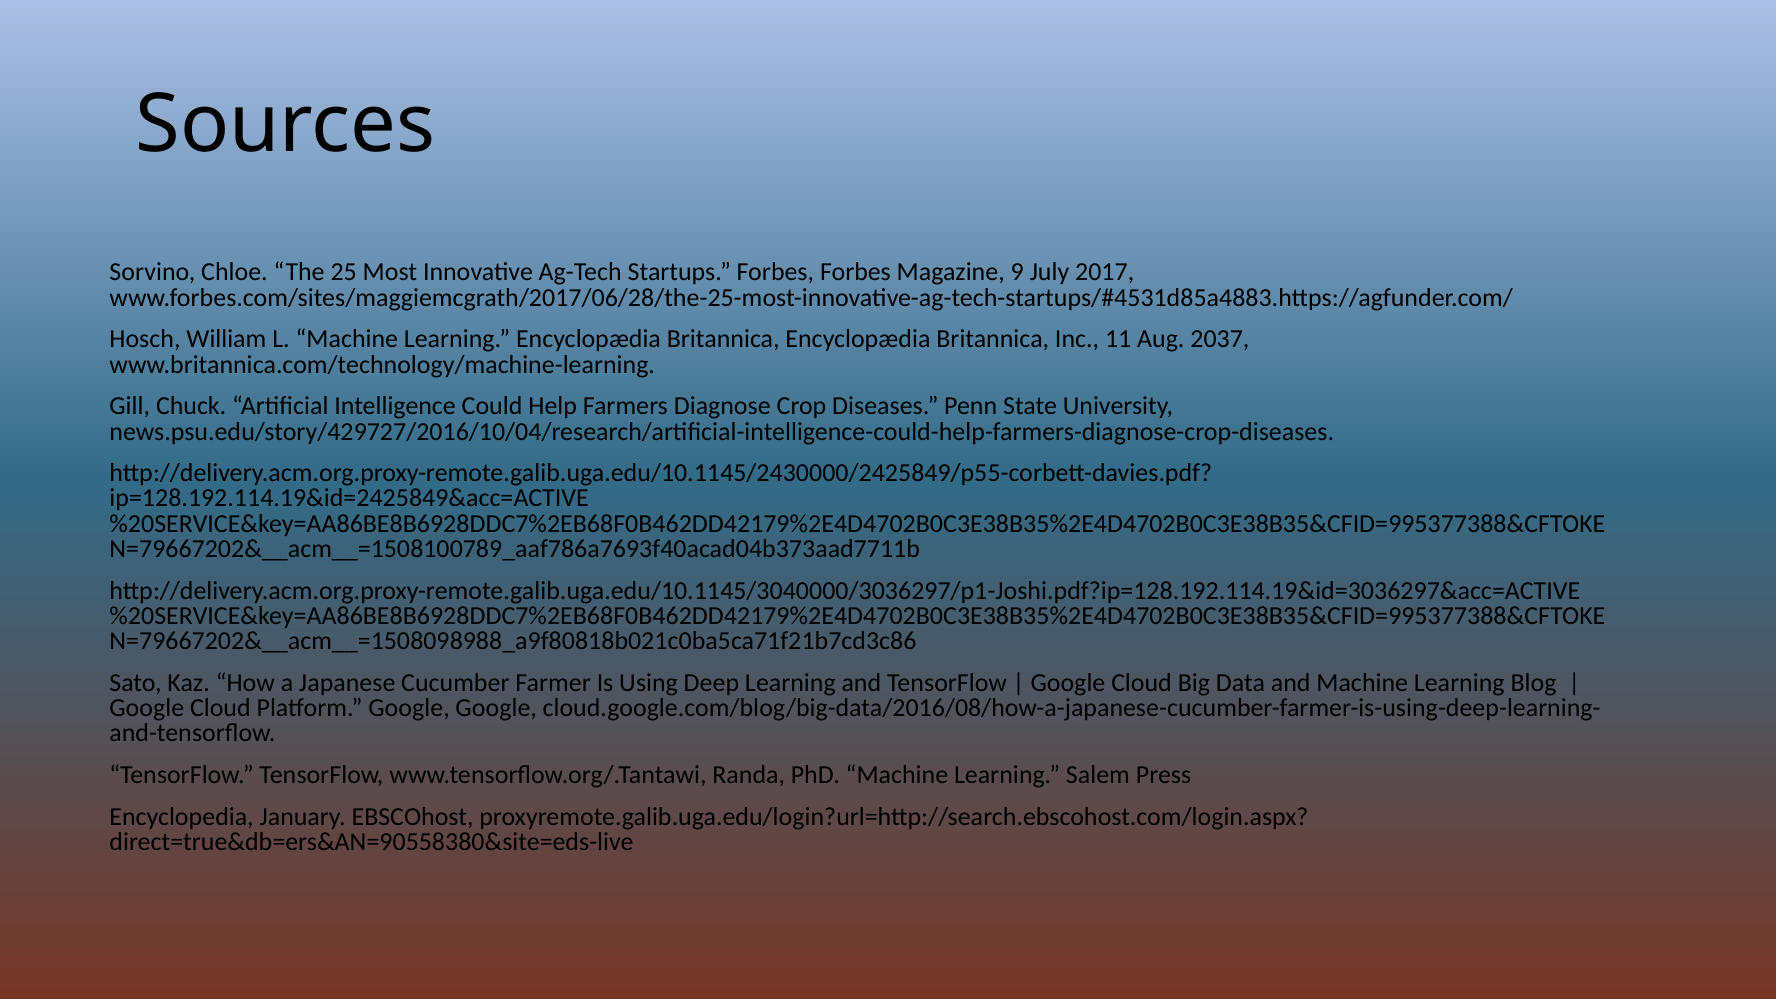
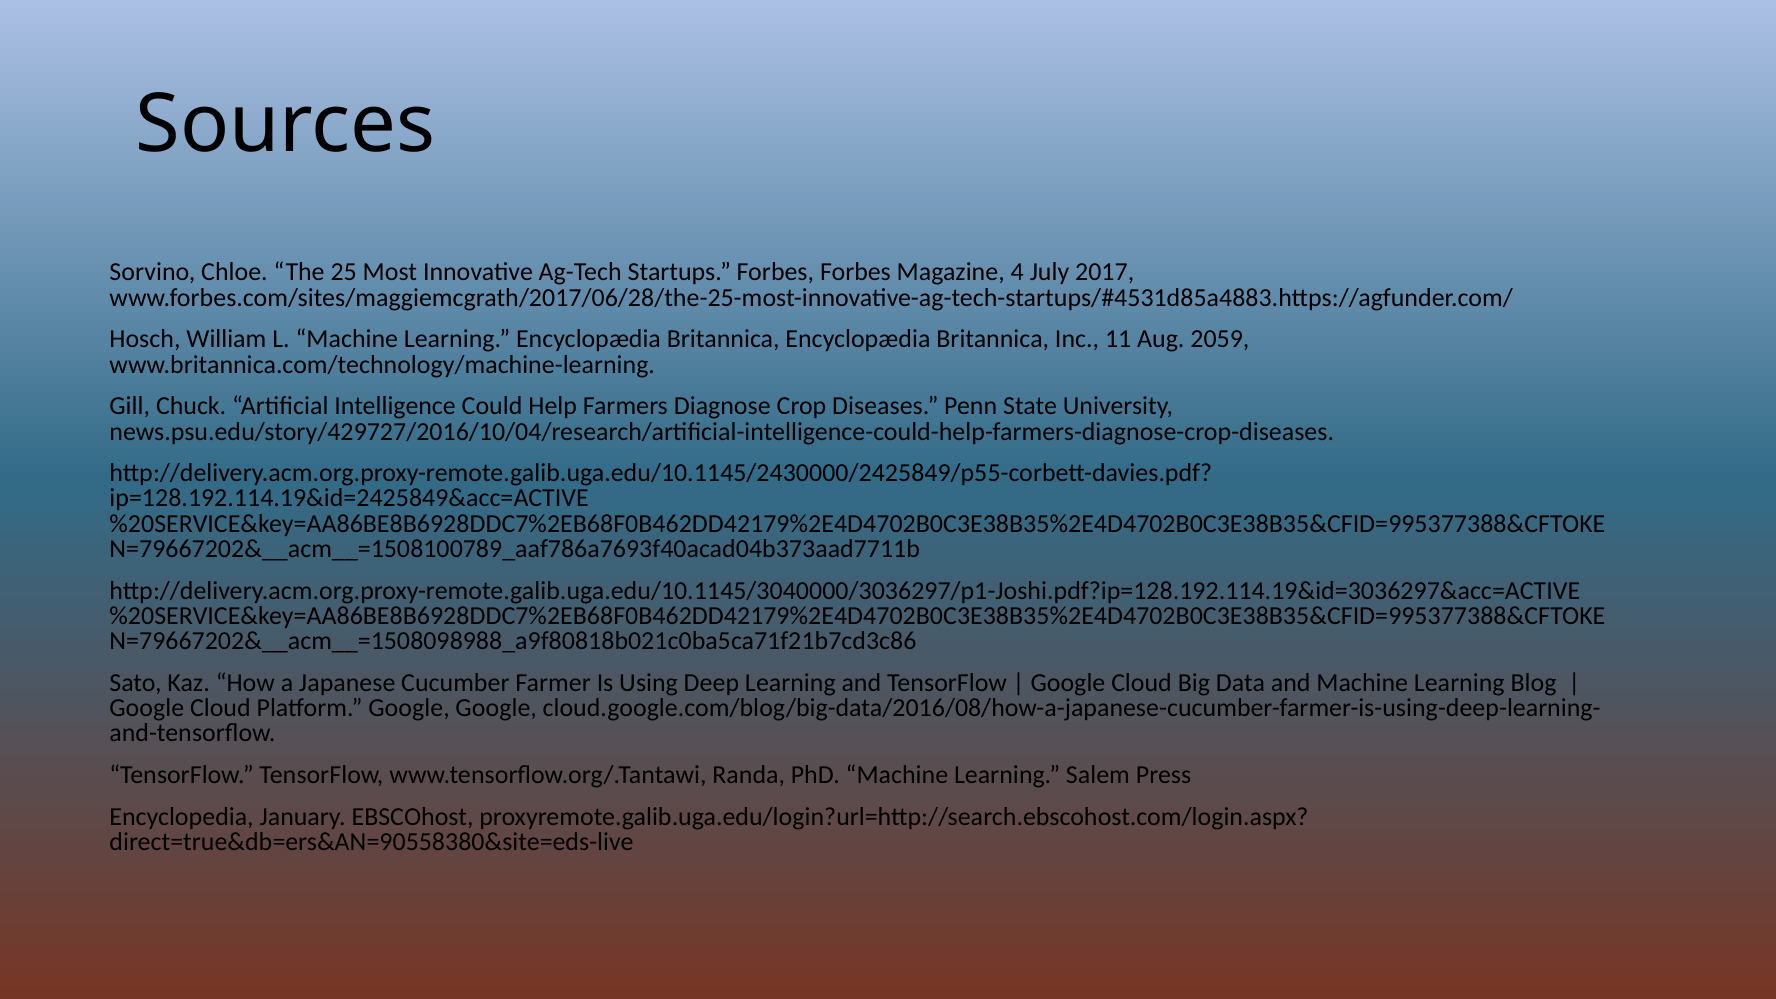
9: 9 -> 4 (1017, 272)
2037: 2037 -> 2059 (1220, 339)
